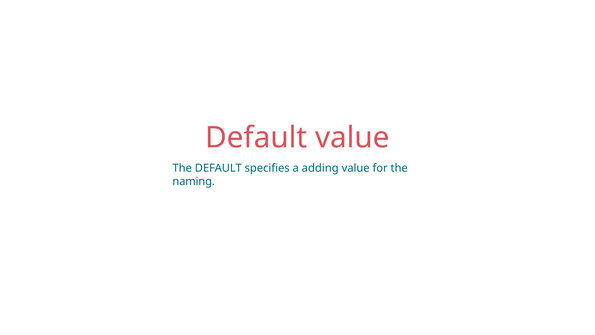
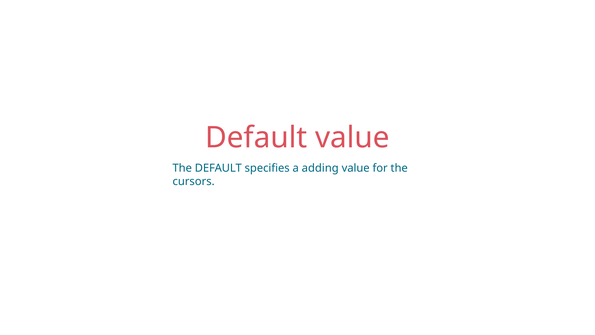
naming: naming -> cursors (194, 181)
